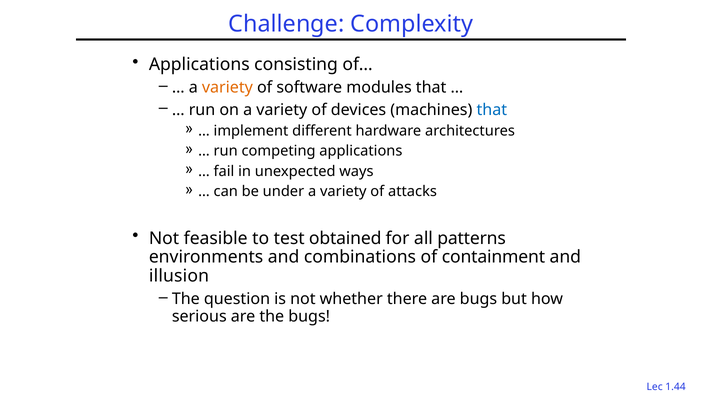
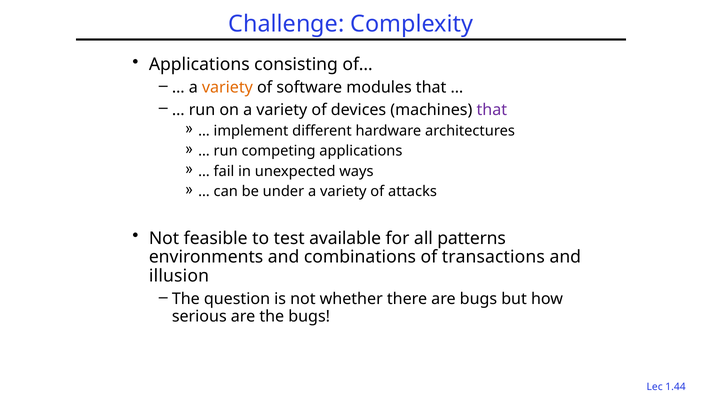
that colour: blue -> purple (492, 110)
obtained: obtained -> available (345, 238)
containment: containment -> transactions (493, 257)
